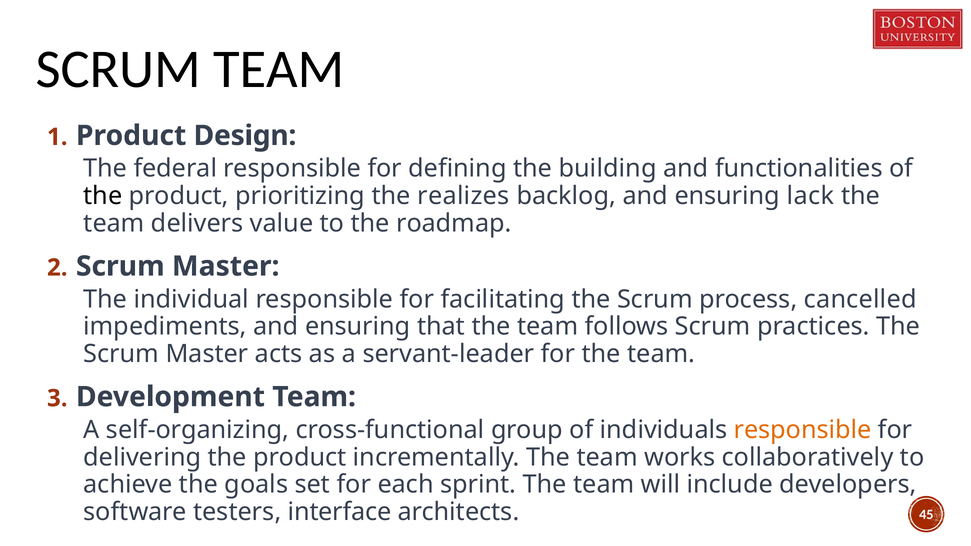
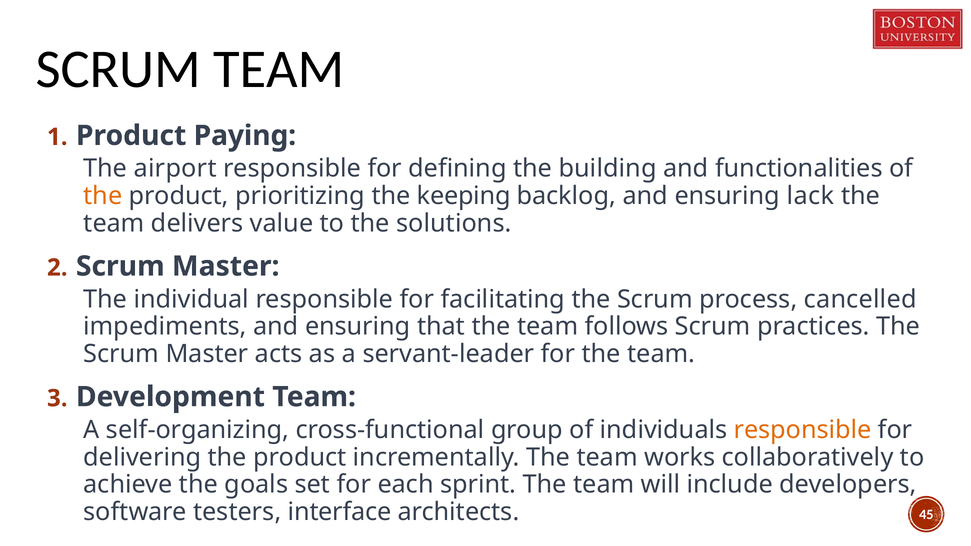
Design: Design -> Paying (245, 136)
federal: federal -> airport (175, 169)
the colour: black -> orange (103, 196)
realizes: realizes -> keeping (464, 196)
roadmap: roadmap -> solutions (454, 223)
